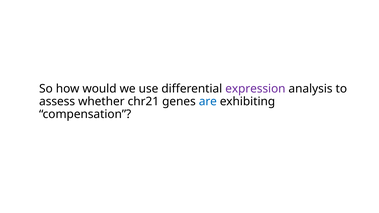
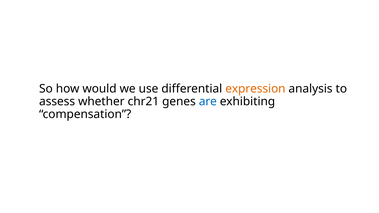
expression colour: purple -> orange (255, 89)
